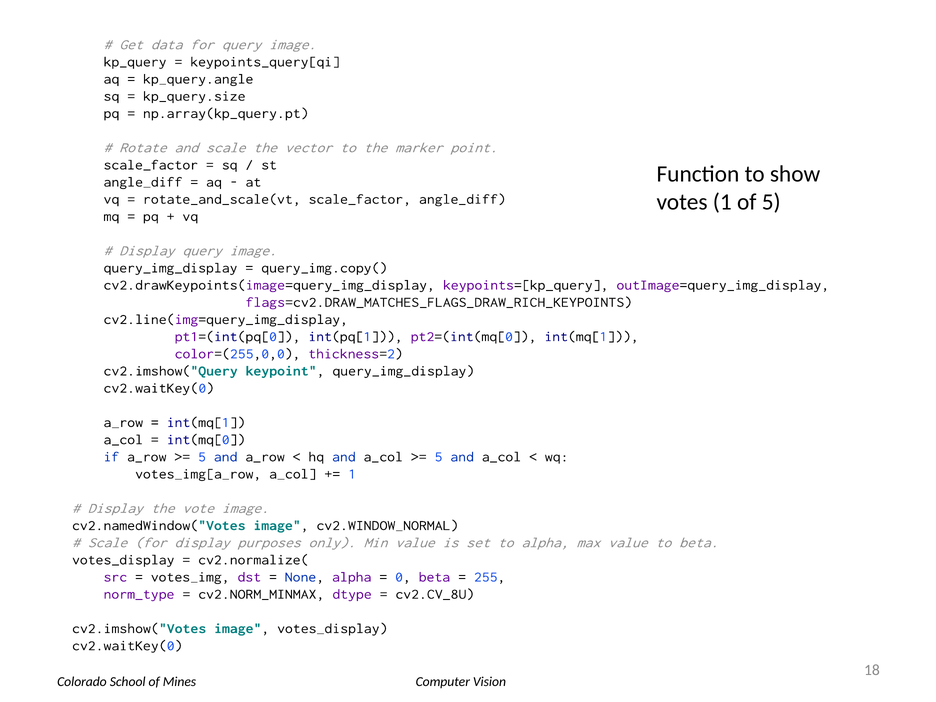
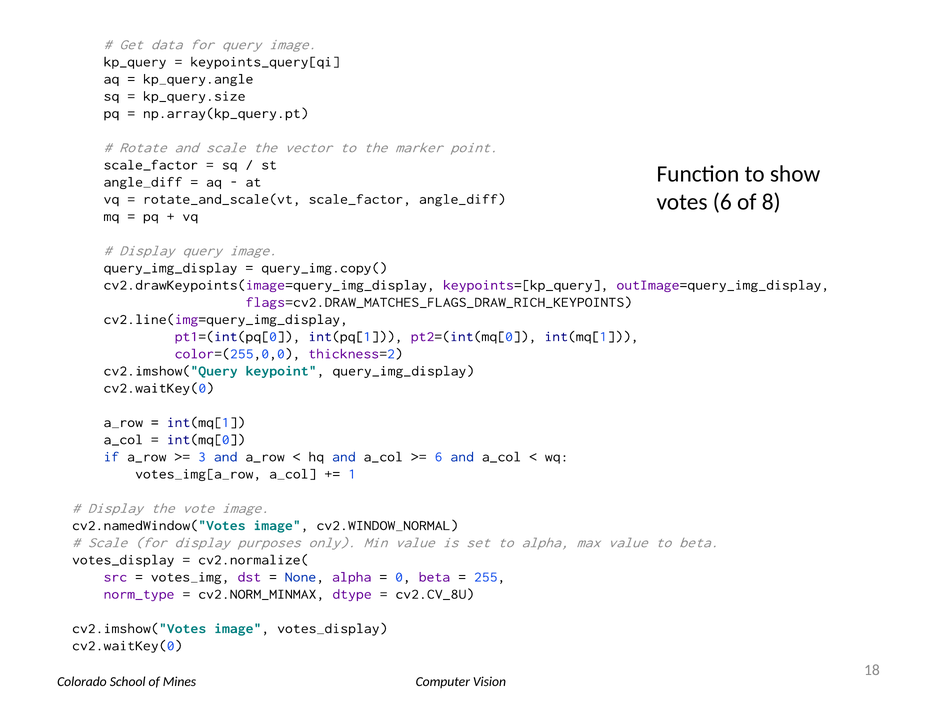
votes 1: 1 -> 6 (722, 202)
of 5: 5 -> 8 (771, 202)
5: 5 -> 3 (202, 457)
5: 5 -> 6 (439, 457)
